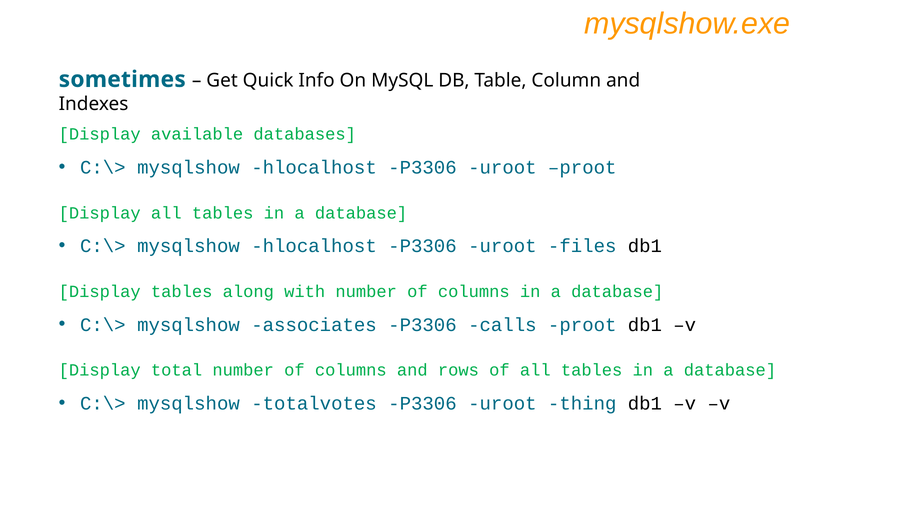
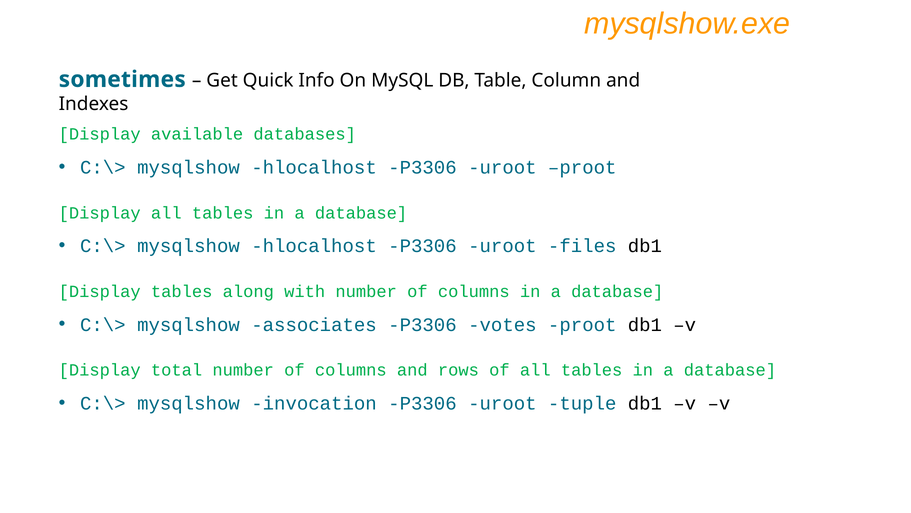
calls: calls -> votes (502, 324)
totalvotes: totalvotes -> invocation (314, 403)
thing: thing -> tuple (582, 403)
